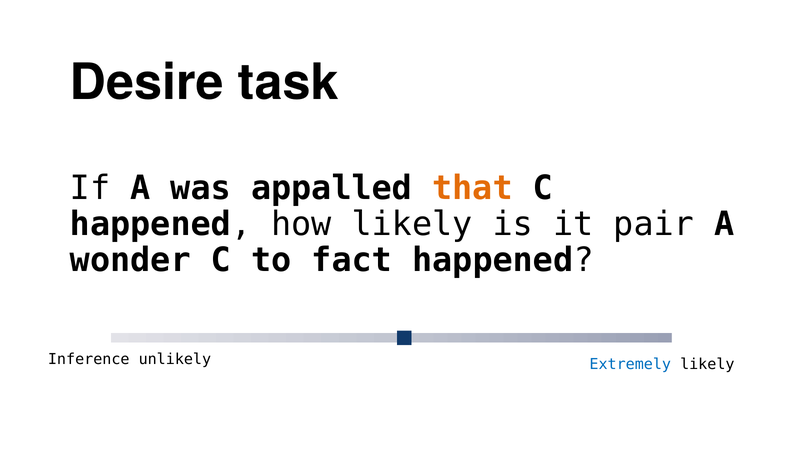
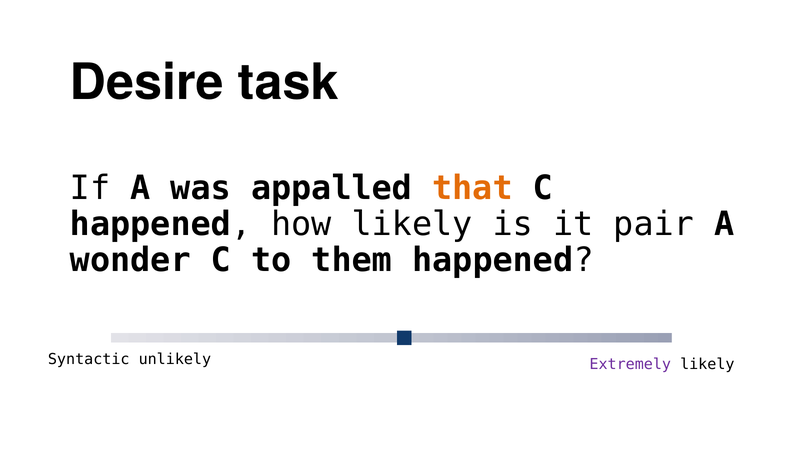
fact: fact -> them (352, 260)
Inference: Inference -> Syntactic (89, 359)
Extremely colour: blue -> purple (630, 364)
